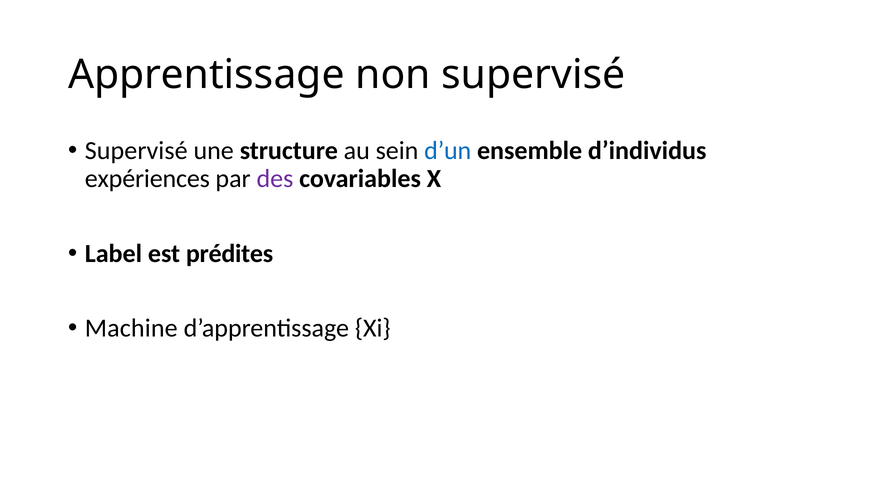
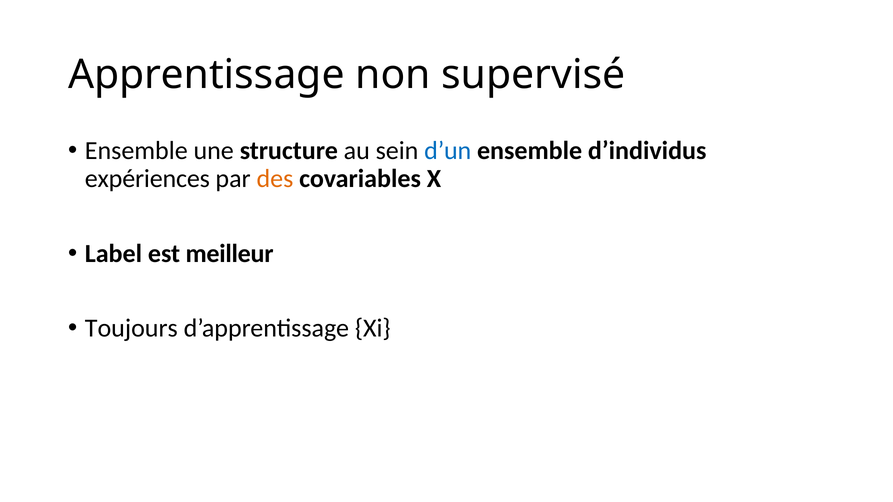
Supervisé: Supervisé -> Ensemble (136, 151)
des colour: purple -> orange (275, 179)
prédites: prédites -> meilleur (230, 254)
Machine: Machine -> Toujours (131, 329)
